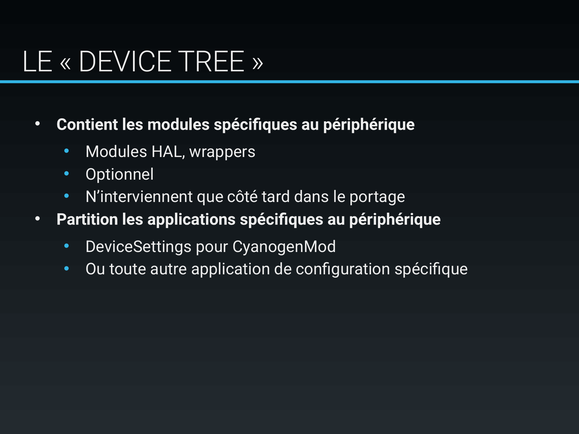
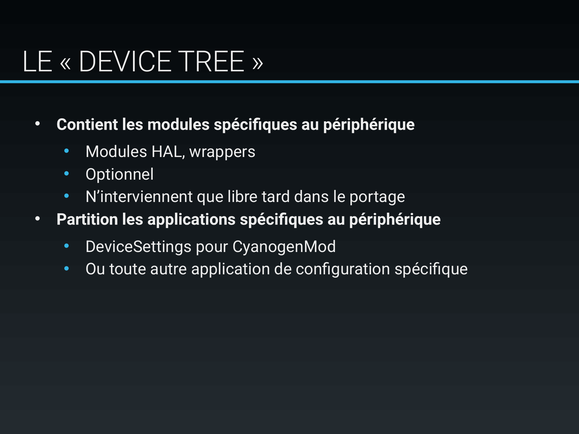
côté: côté -> libre (243, 197)
